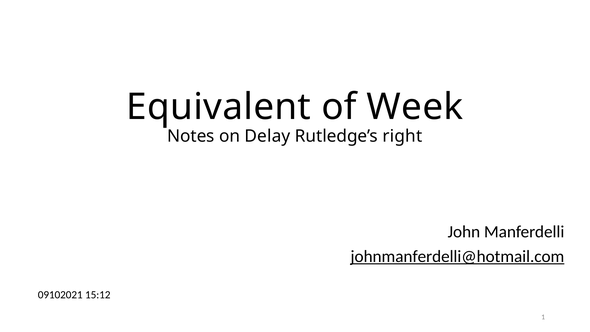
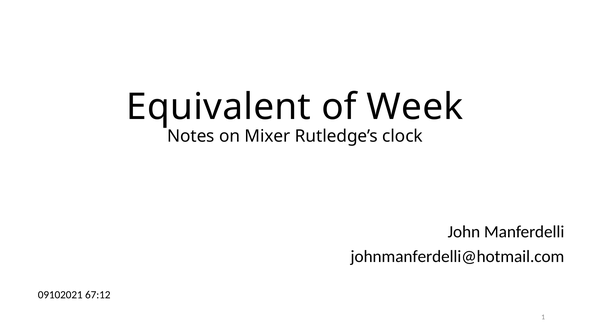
Delay: Delay -> Mixer (267, 136)
right: right -> clock (403, 136)
johnmanferdelli@hotmail.com underline: present -> none (457, 256)
15:12: 15:12 -> 67:12 (98, 295)
